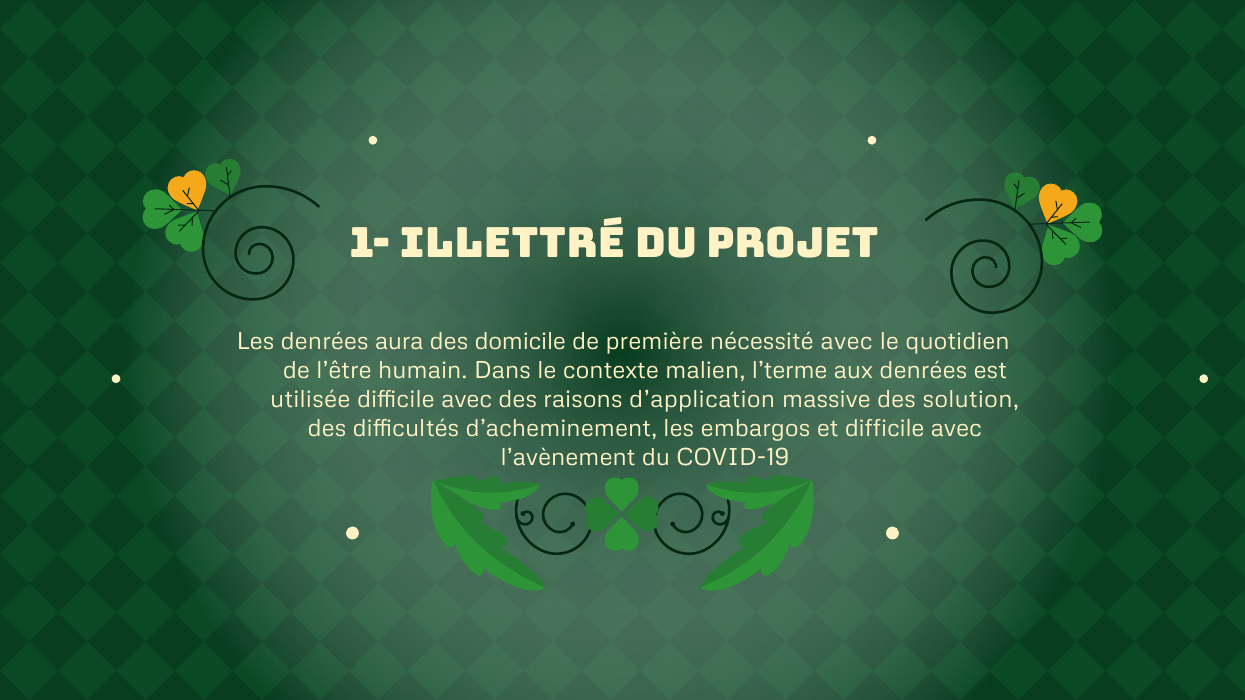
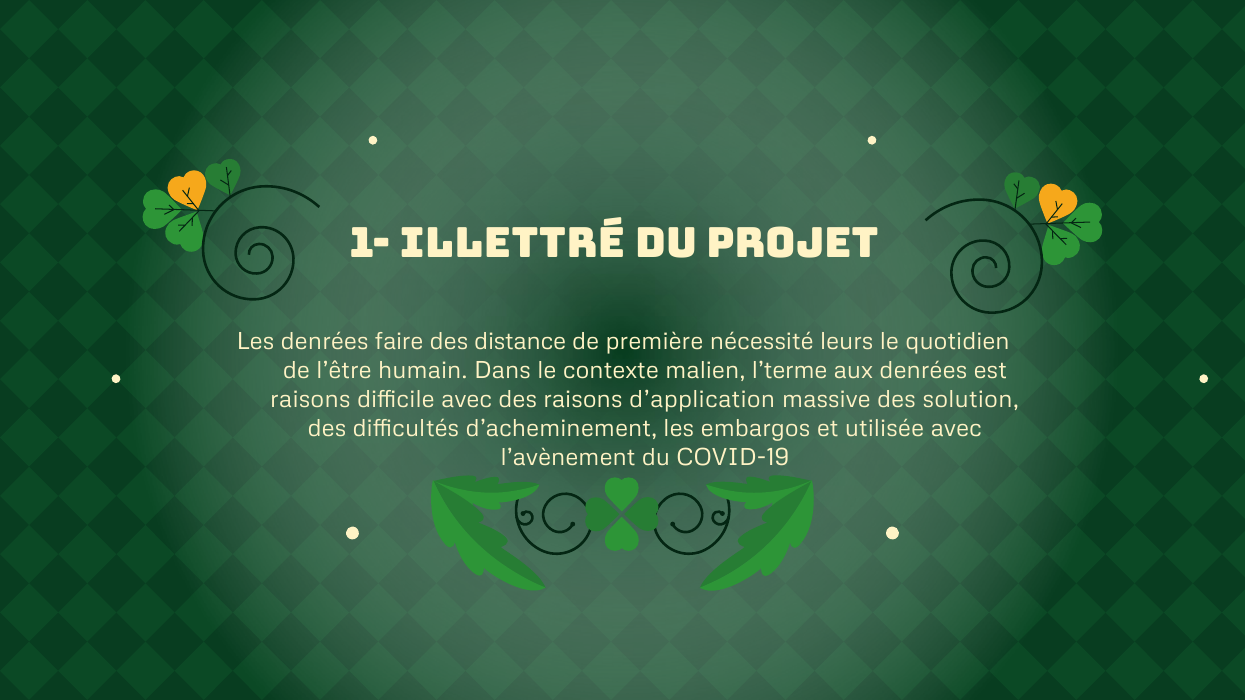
aura: aura -> faire (399, 341)
domicile: domicile -> distance (520, 341)
nécessité avec: avec -> leurs (847, 341)
utilisée: utilisée -> raisons (310, 399)
et difficile: difficile -> utilisée (885, 428)
